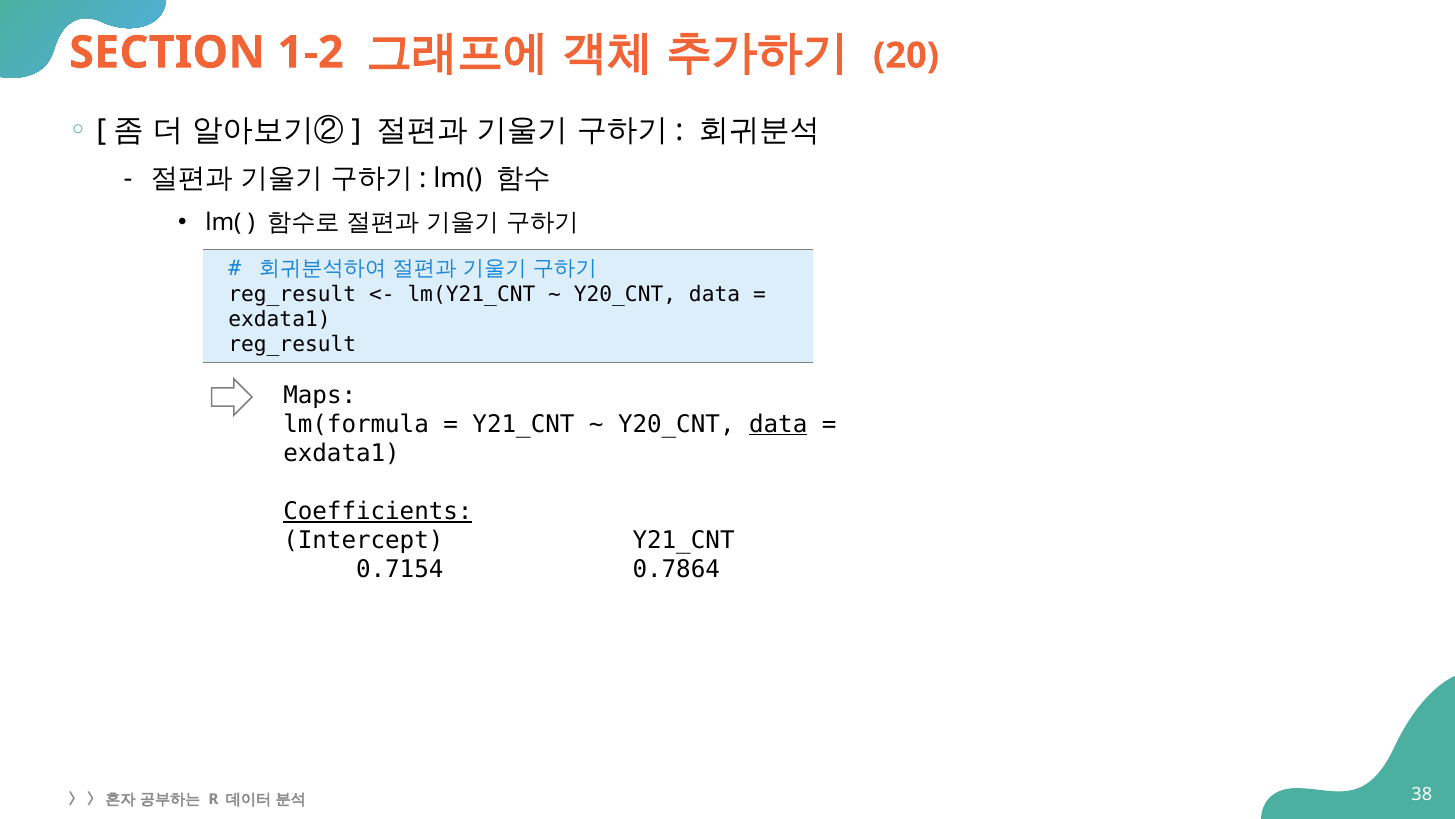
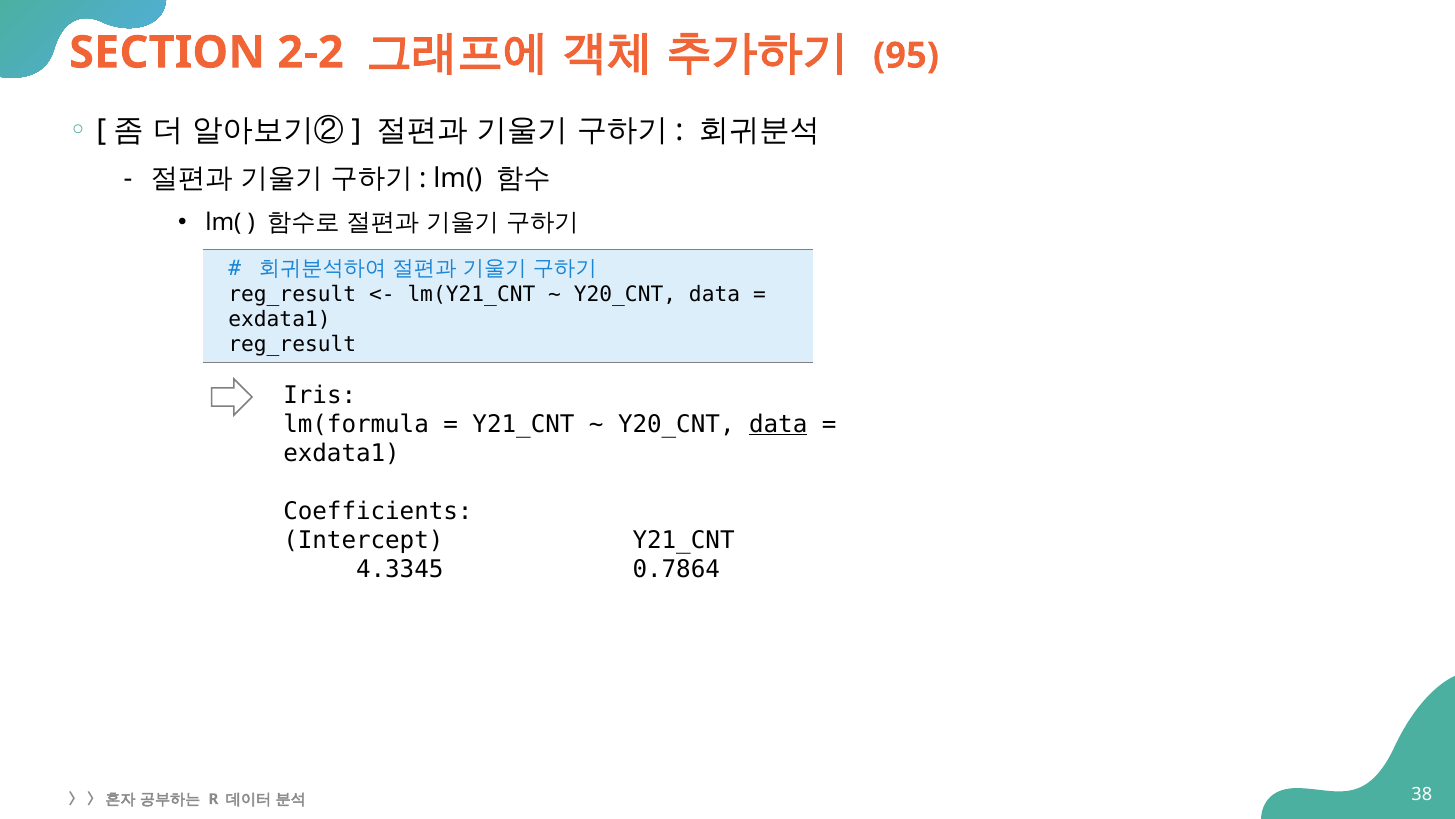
1-2: 1-2 -> 2-2 (311, 53)
20: 20 -> 95 (906, 56)
Maps: Maps -> Iris (320, 395)
Coefficients underline: present -> none (378, 511)
0.7154: 0.7154 -> 4.3345 (400, 569)
